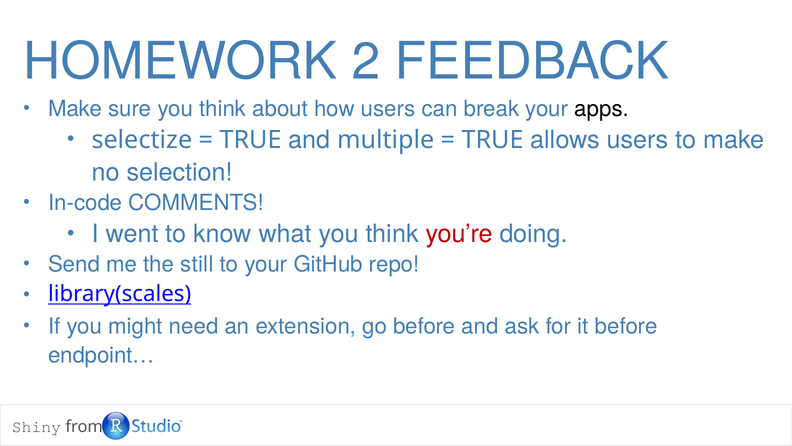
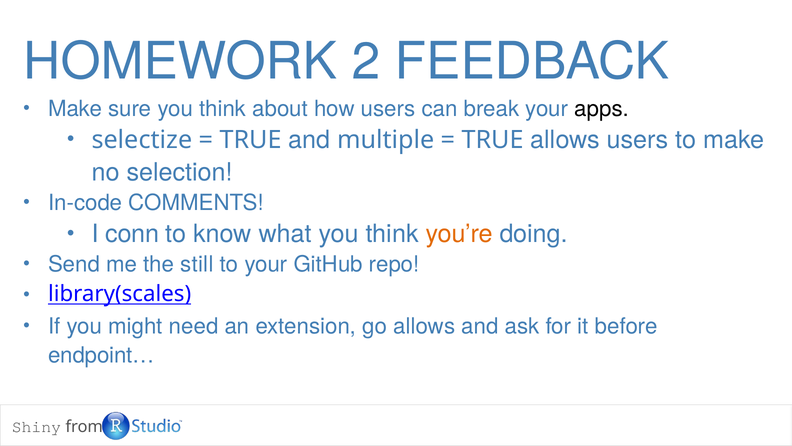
went: went -> conn (132, 234)
you’re colour: red -> orange (459, 234)
go before: before -> allows (424, 326)
